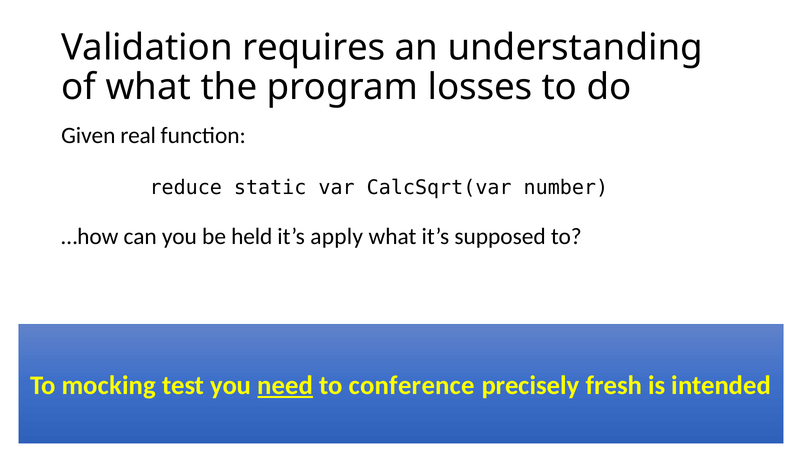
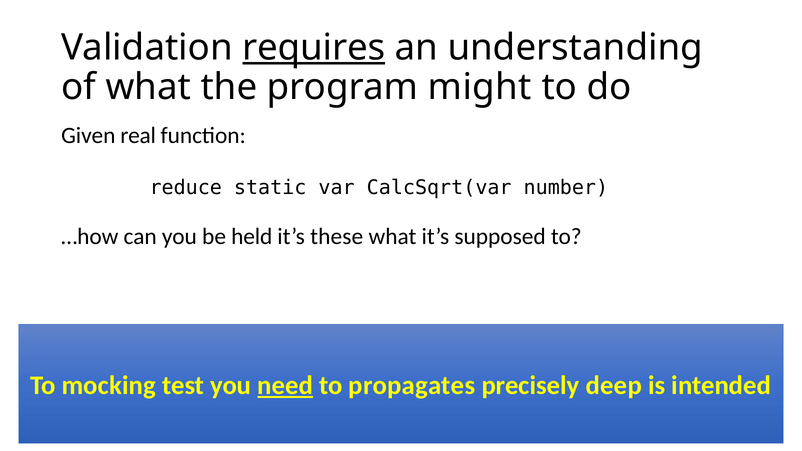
requires underline: none -> present (314, 47)
losses: losses -> might (480, 87)
apply: apply -> these (337, 236)
conference: conference -> propagates (412, 386)
fresh: fresh -> deep (614, 386)
